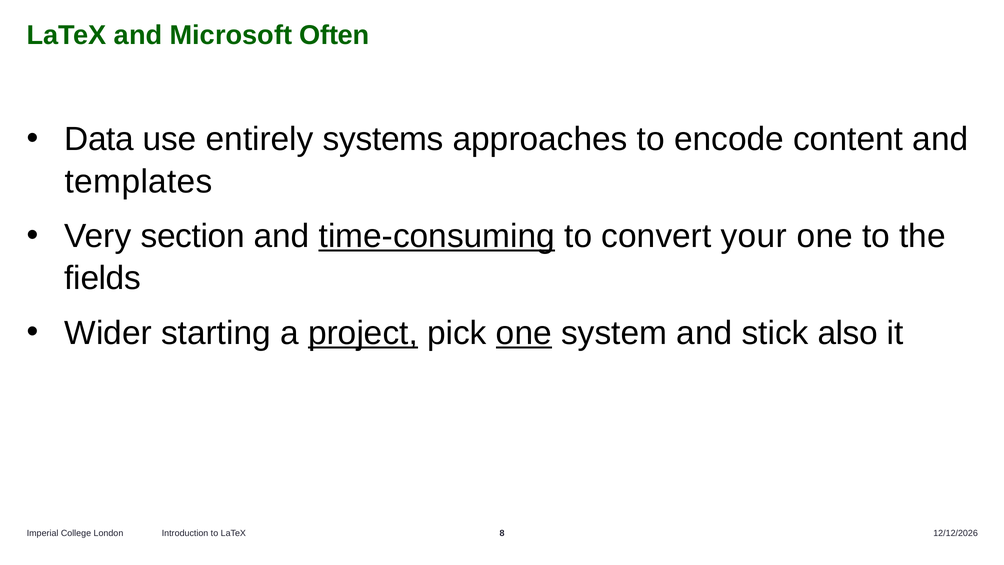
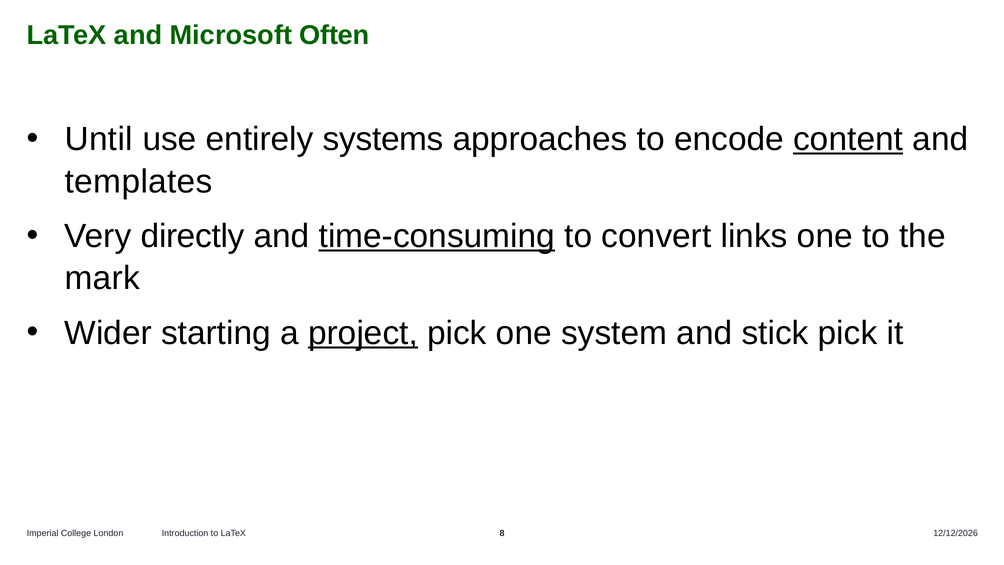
Data: Data -> Until (99, 139)
content underline: none -> present (848, 139)
section: section -> directly (193, 236)
your: your -> links (754, 236)
fields: fields -> mark (102, 278)
one underline: present -> none (524, 333)
stick also: also -> pick (848, 333)
